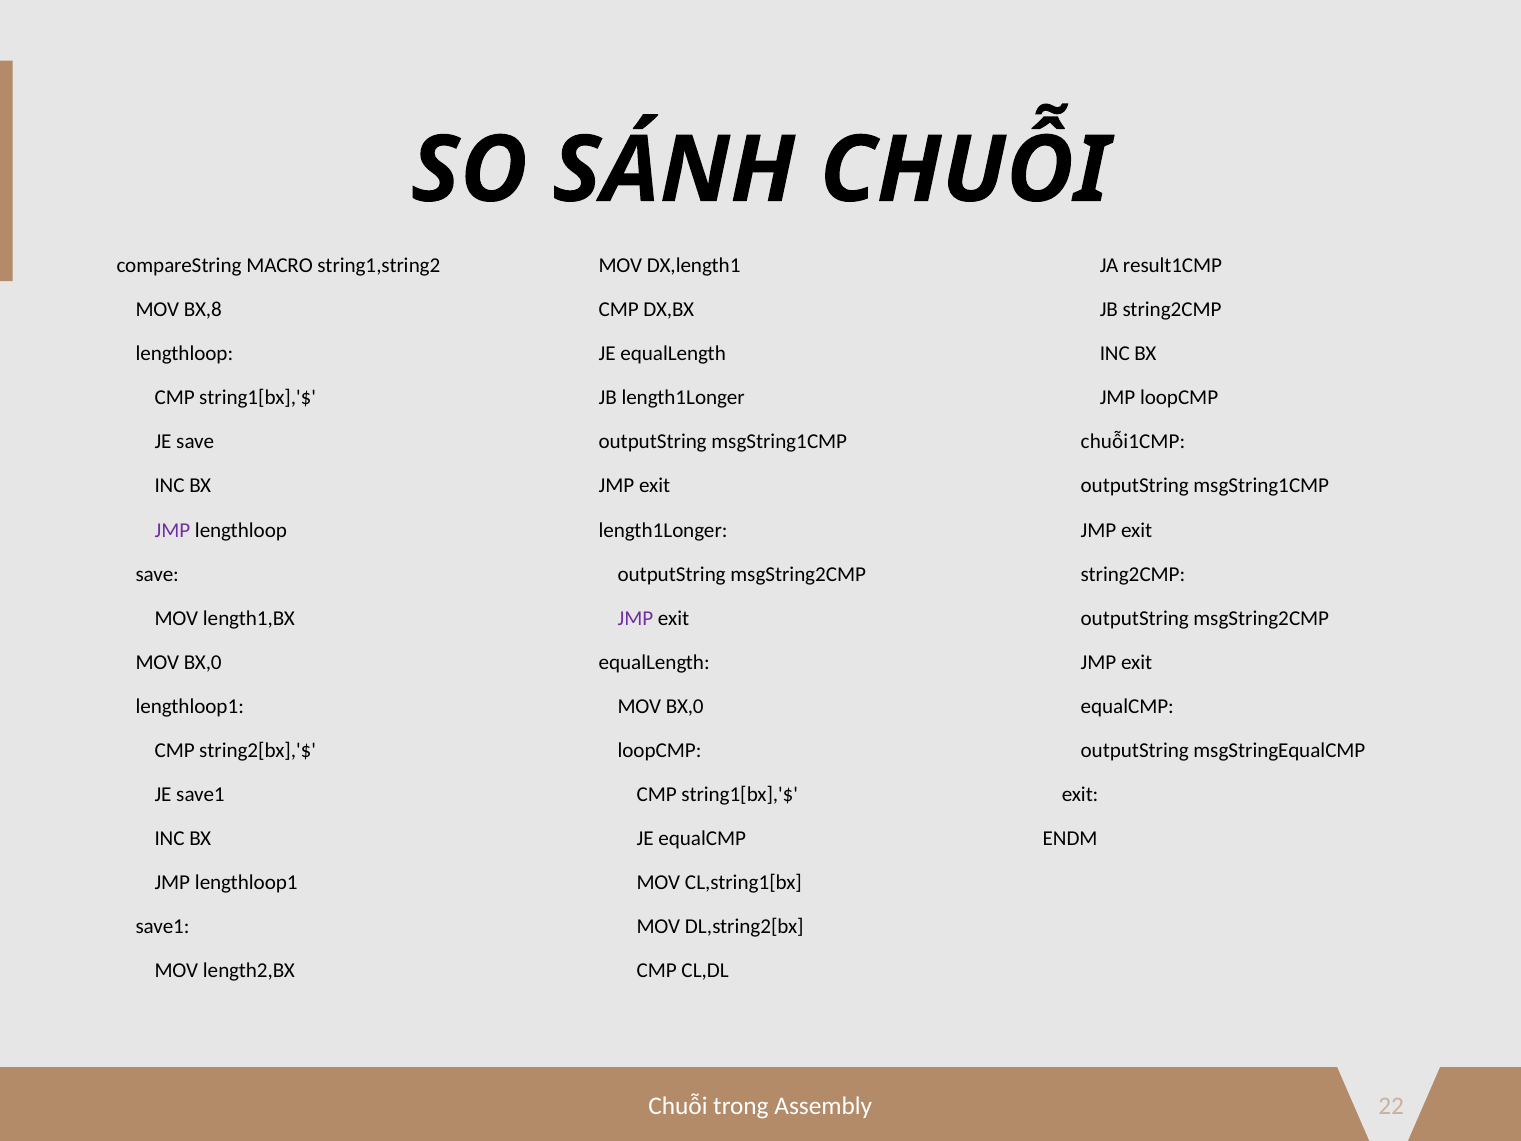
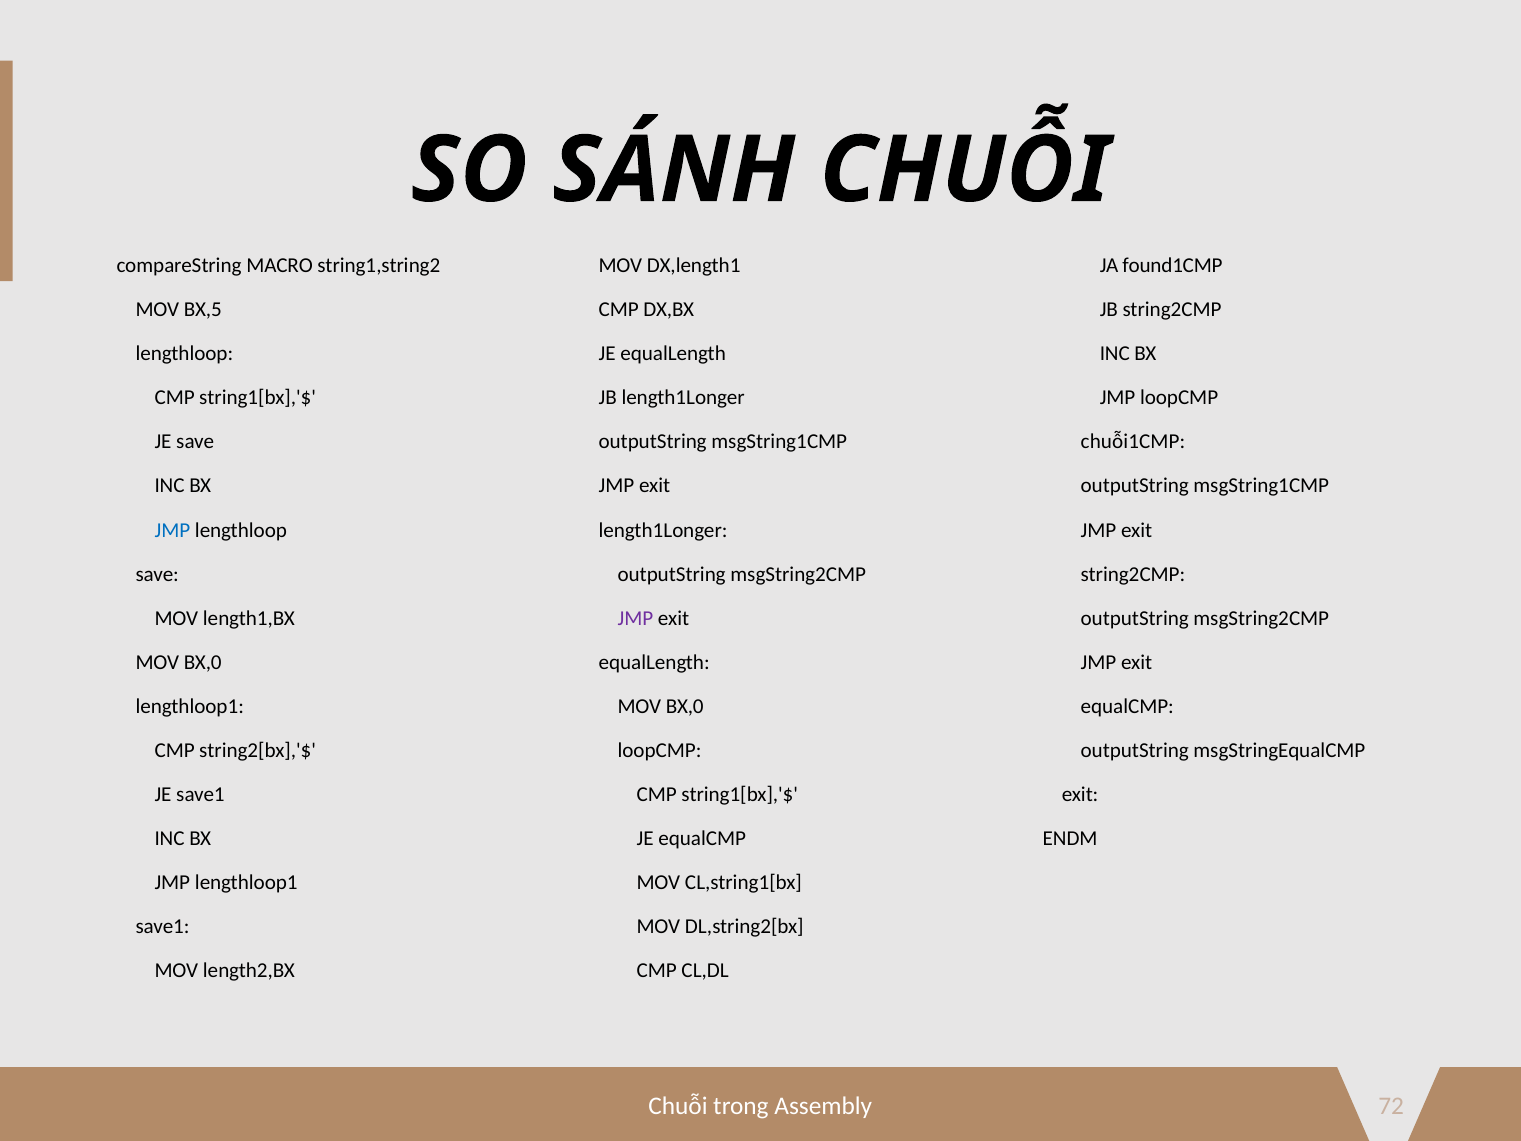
result1CMP: result1CMP -> found1CMP (1172, 266)
BX,8: BX,8 -> BX,5 (203, 310)
JMP colour: purple -> blue (172, 530)
22: 22 -> 72 (1391, 1106)
